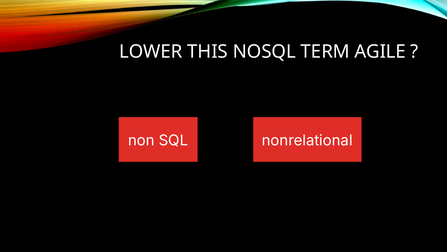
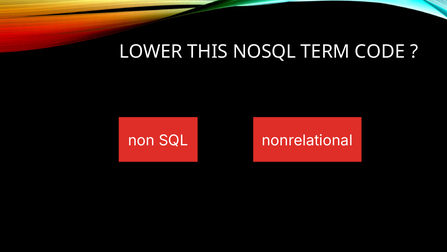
AGILE: AGILE -> CODE (380, 52)
